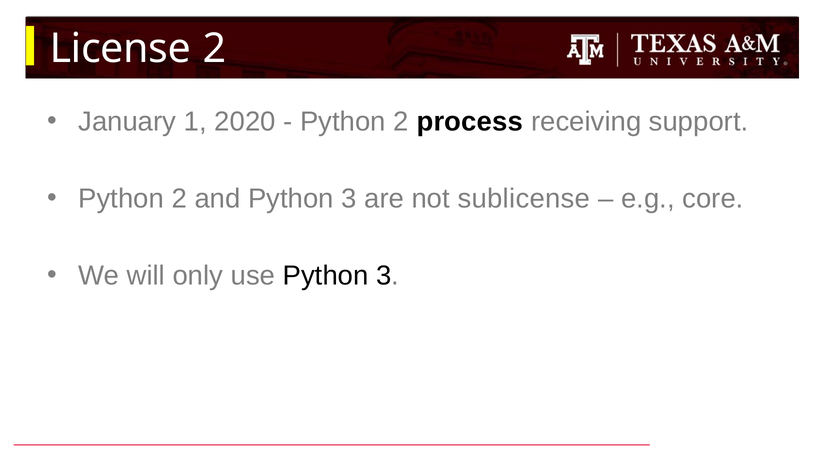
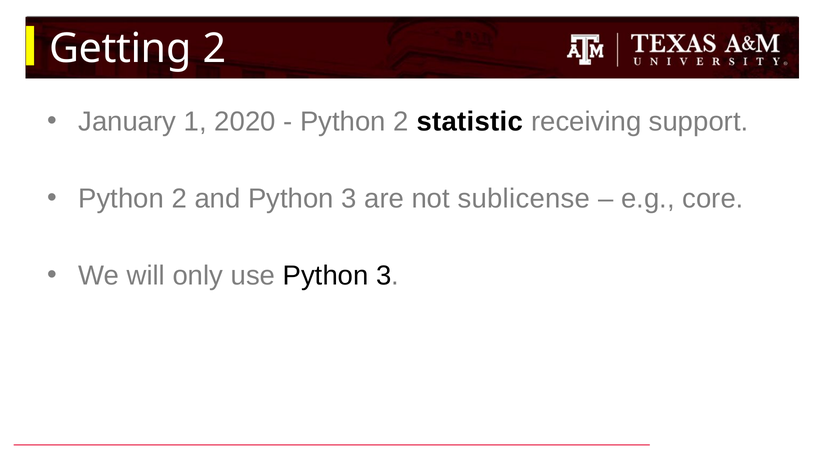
License: License -> Getting (120, 48)
process: process -> statistic (470, 122)
